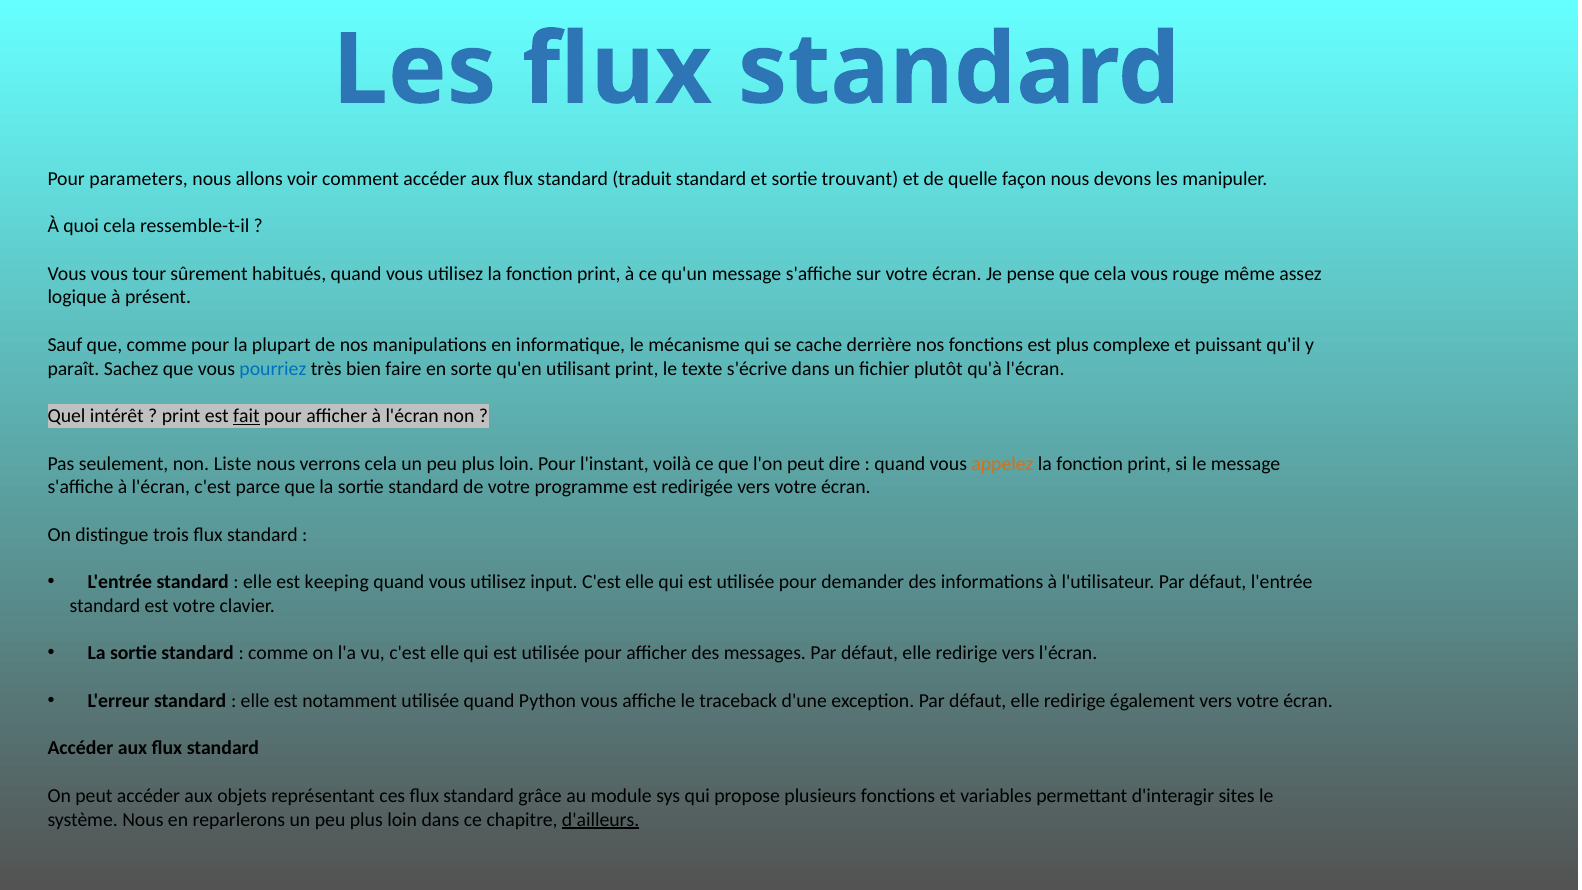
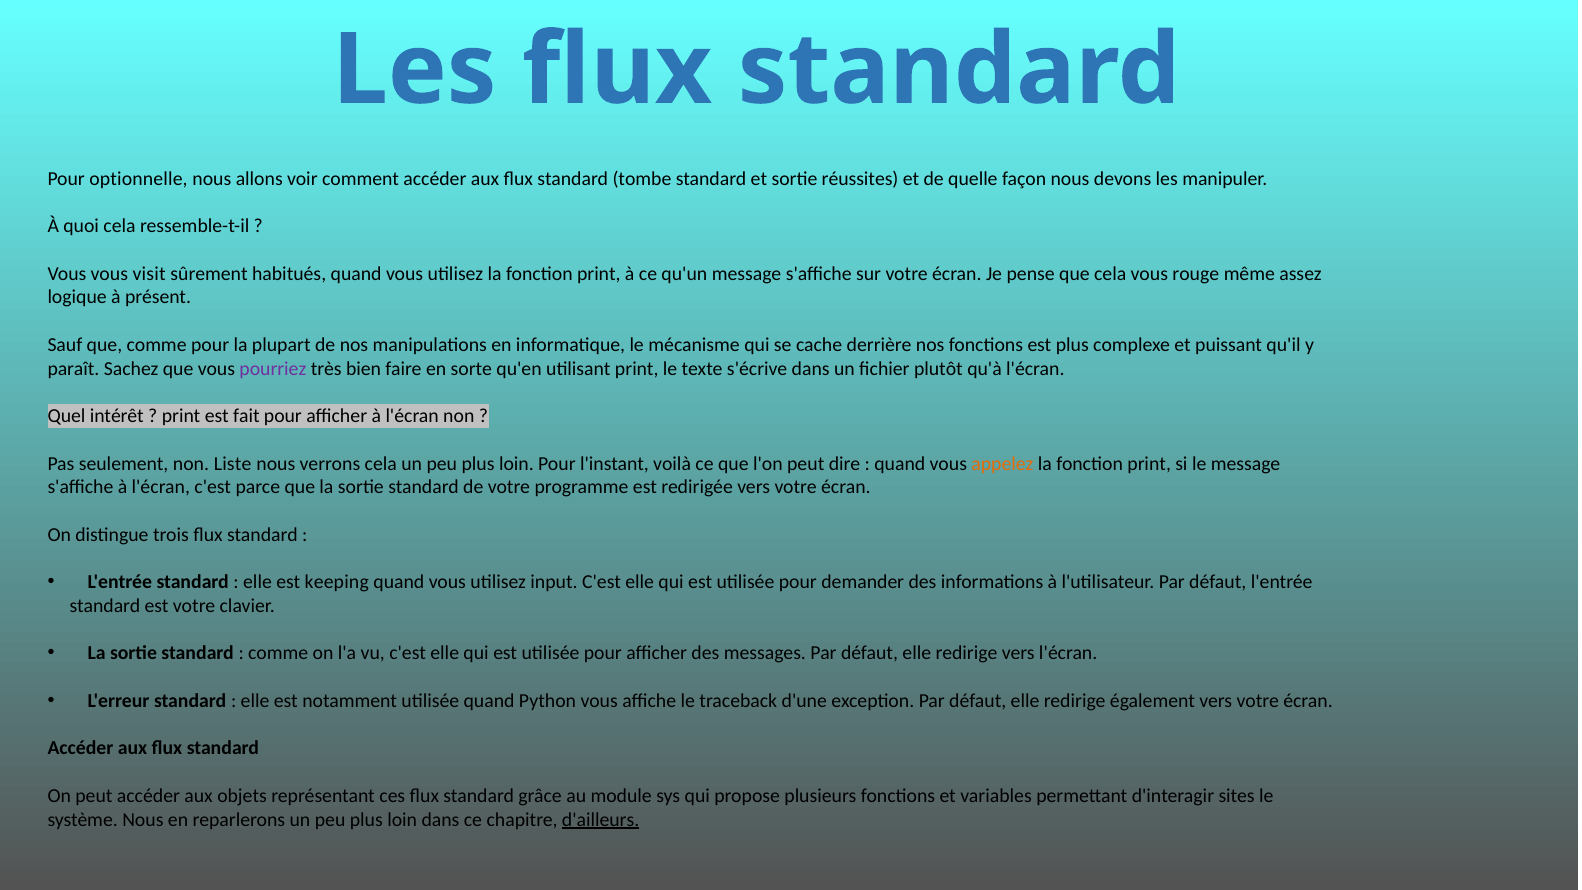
parameters: parameters -> optionnelle (138, 179)
traduit: traduit -> tombe (642, 179)
trouvant: trouvant -> réussites (860, 179)
tour: tour -> visit (149, 274)
pourriez colour: blue -> purple (273, 369)
fait underline: present -> none (246, 416)
